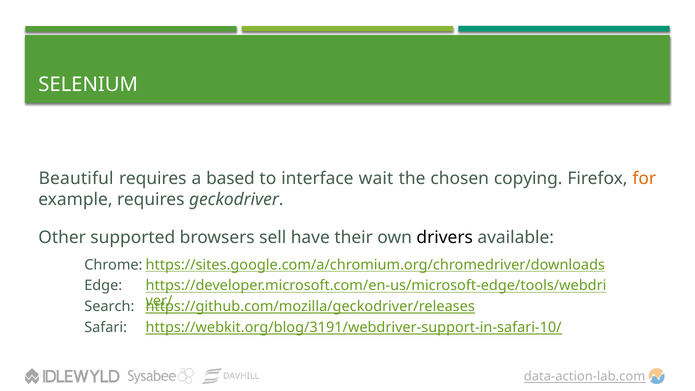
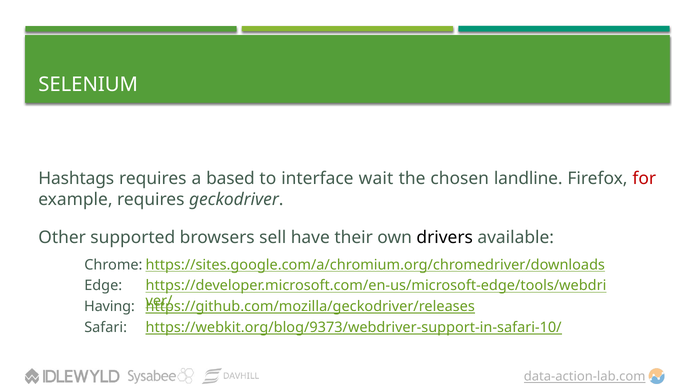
Beautiful: Beautiful -> Hashtags (76, 178)
copying: copying -> landline (528, 178)
for colour: orange -> red (644, 178)
Search: Search -> Having (109, 306)
https://webkit.org/blog/3191/webdriver-support-in-safari-10/: https://webkit.org/blog/3191/webdriver-support-in-safari-10/ -> https://webkit.org/blog/9373/webdriver-support-in-safari-10/ (354, 327)
